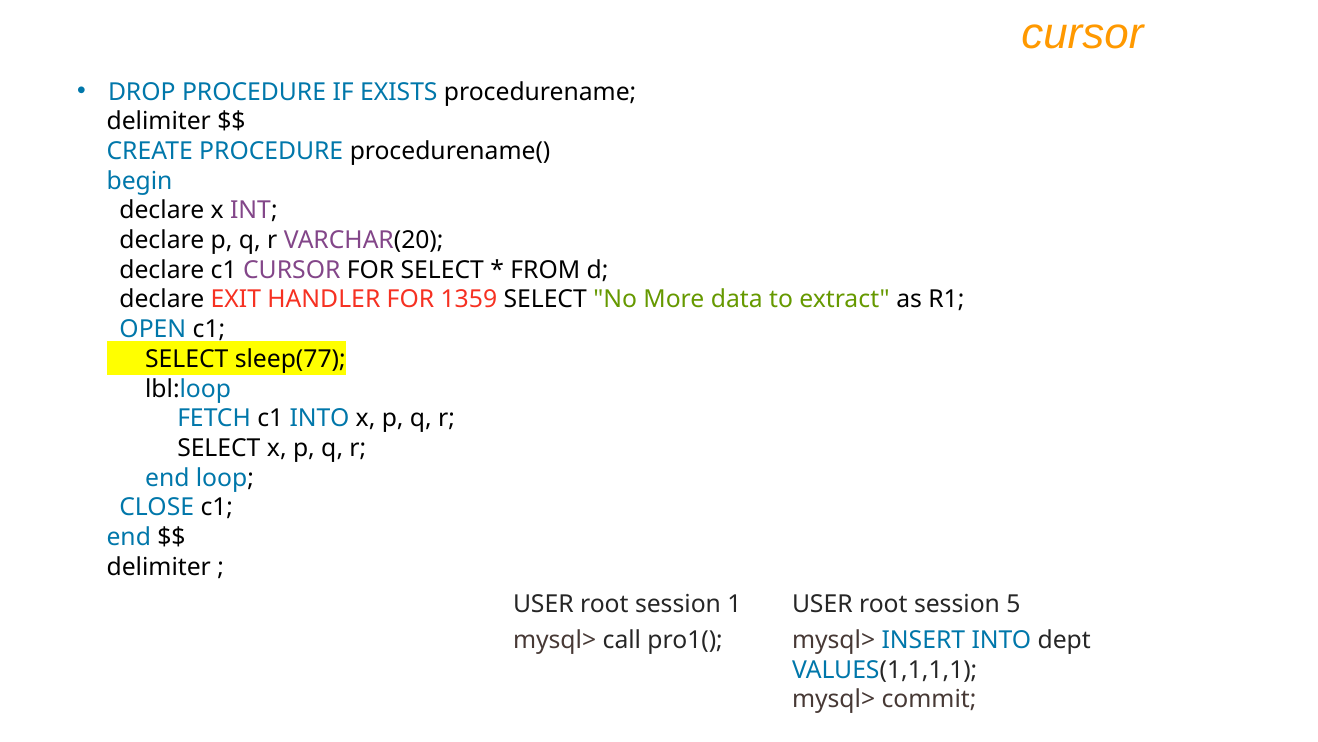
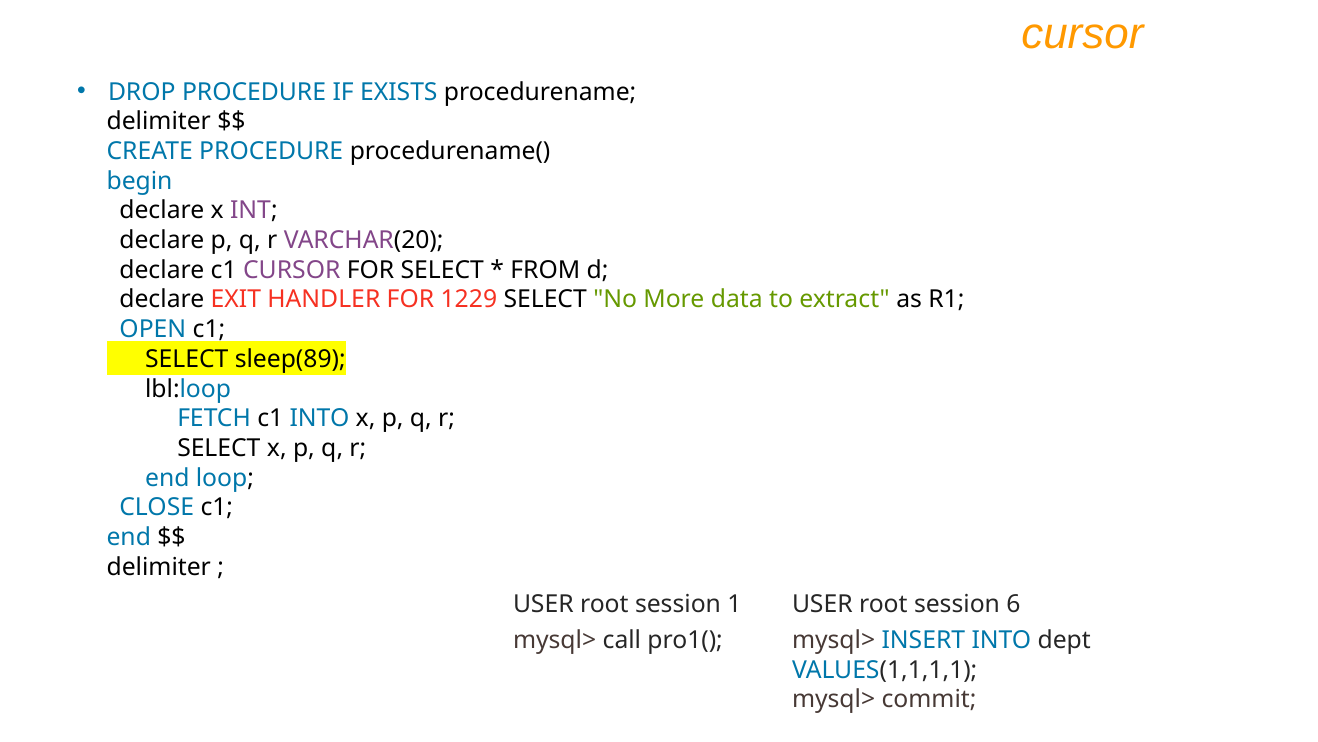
1359: 1359 -> 1229 (469, 300)
sleep(77: sleep(77 -> sleep(89 (290, 359)
5: 5 -> 6 (1013, 604)
